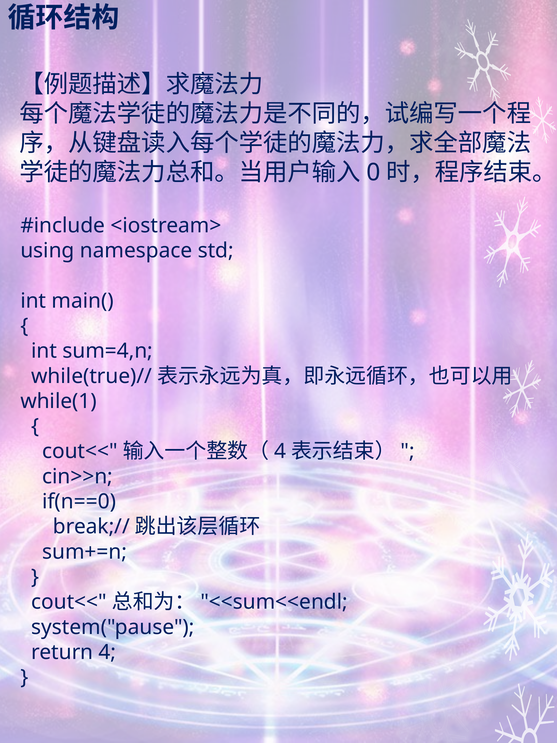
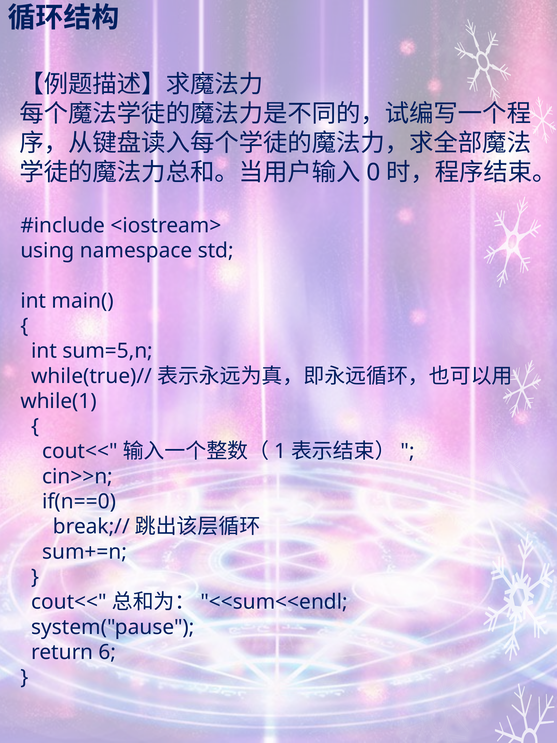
sum=4,n: sum=4,n -> sum=5,n (108, 351)
4: 4 -> 1 (280, 451)
return 4: 4 -> 6 (107, 652)
